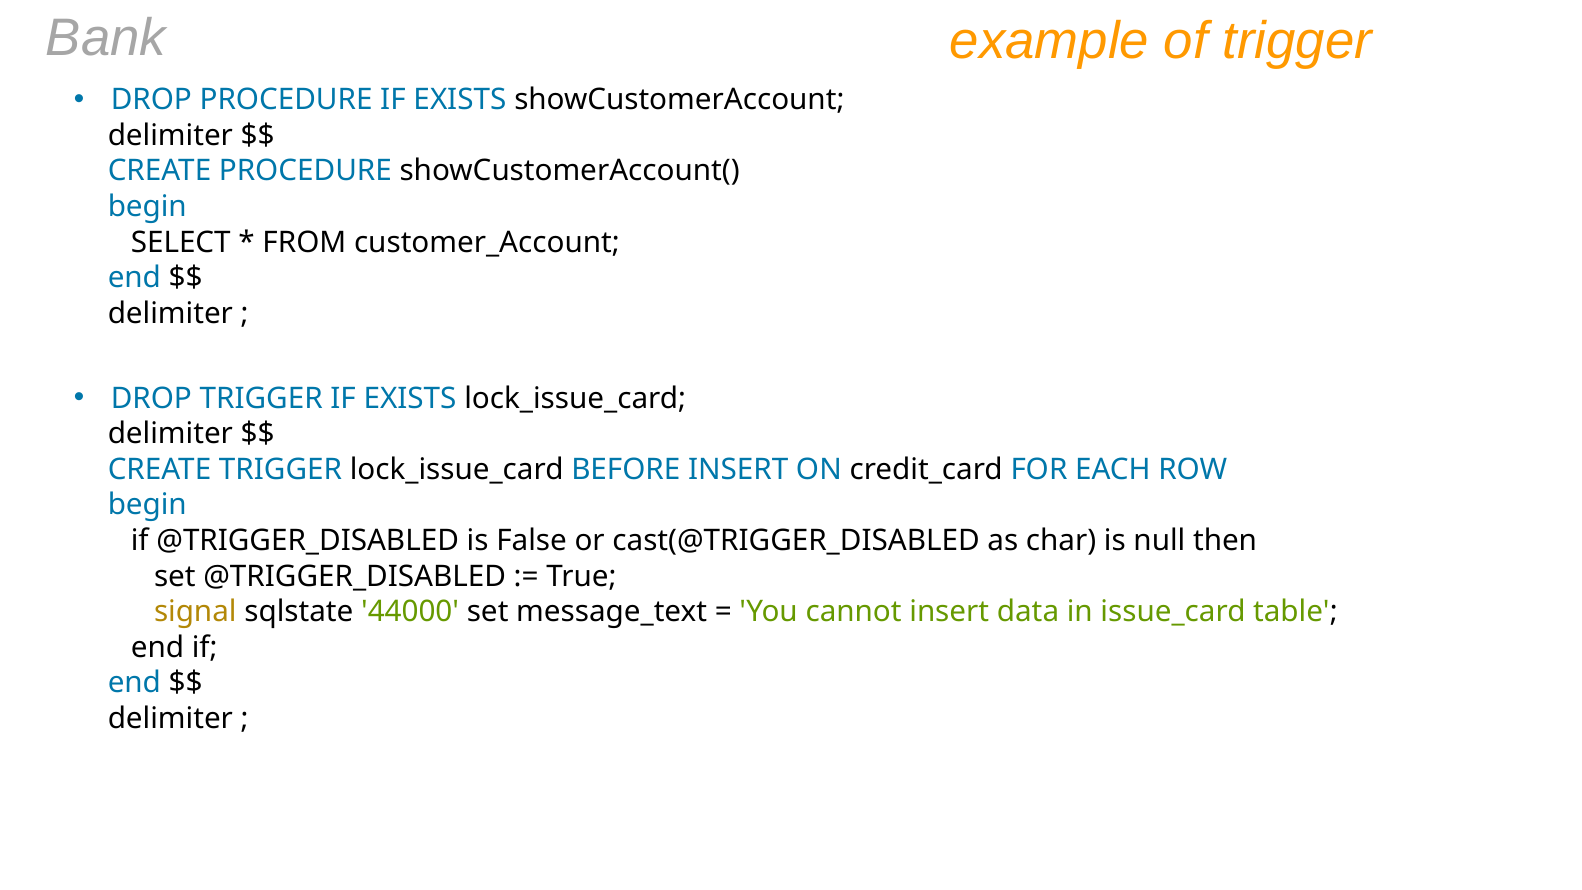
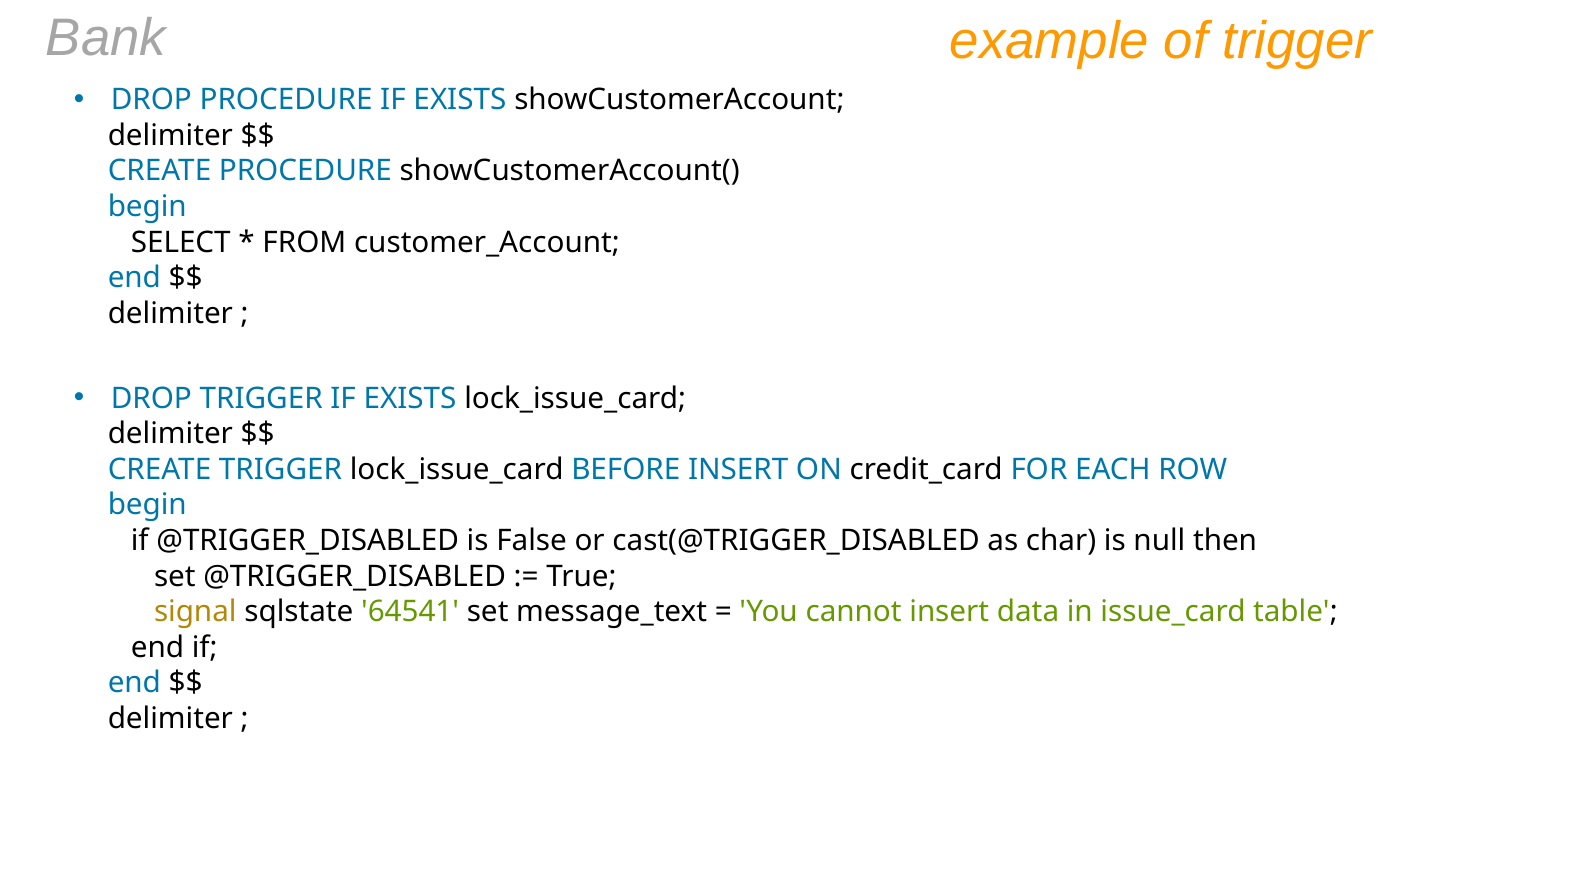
44000: 44000 -> 64541 (410, 612)
